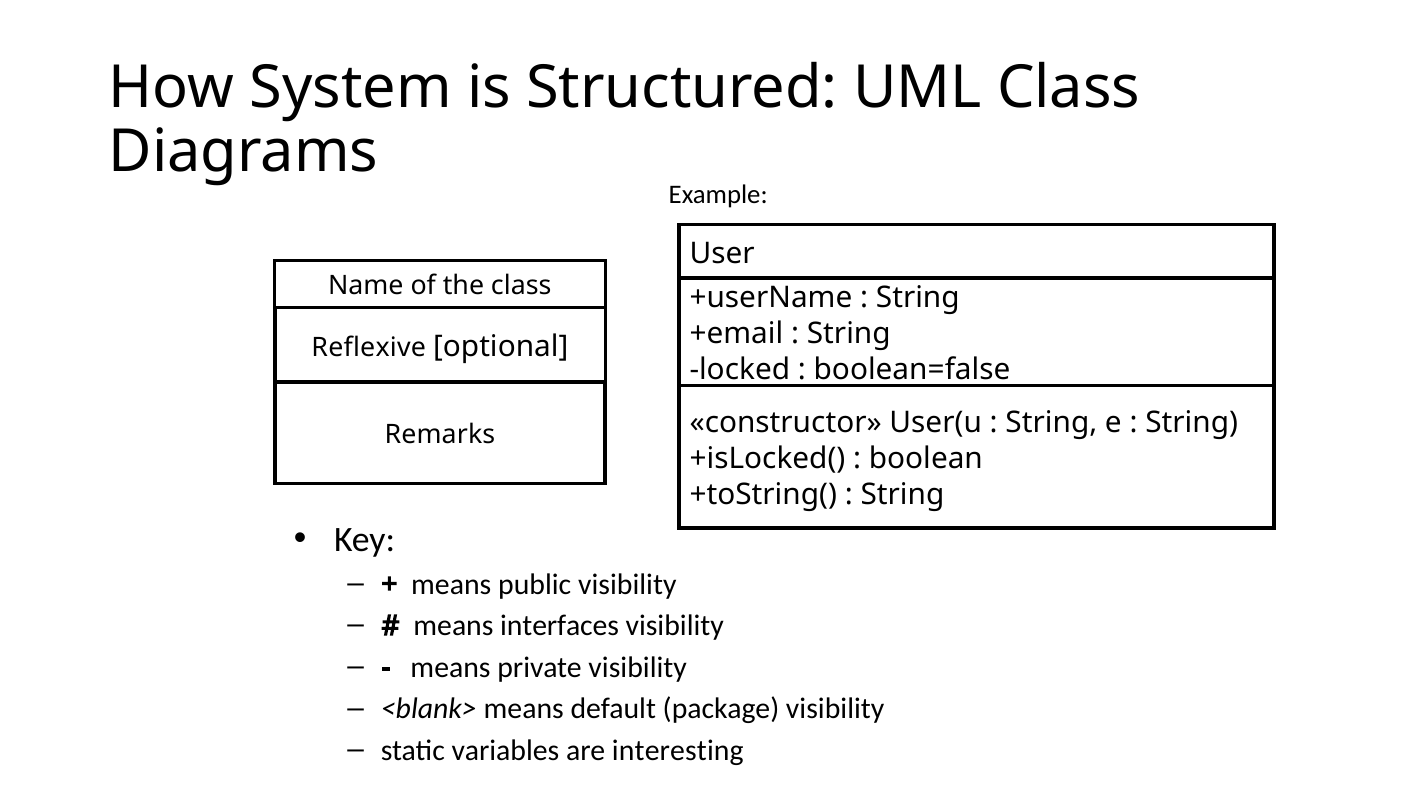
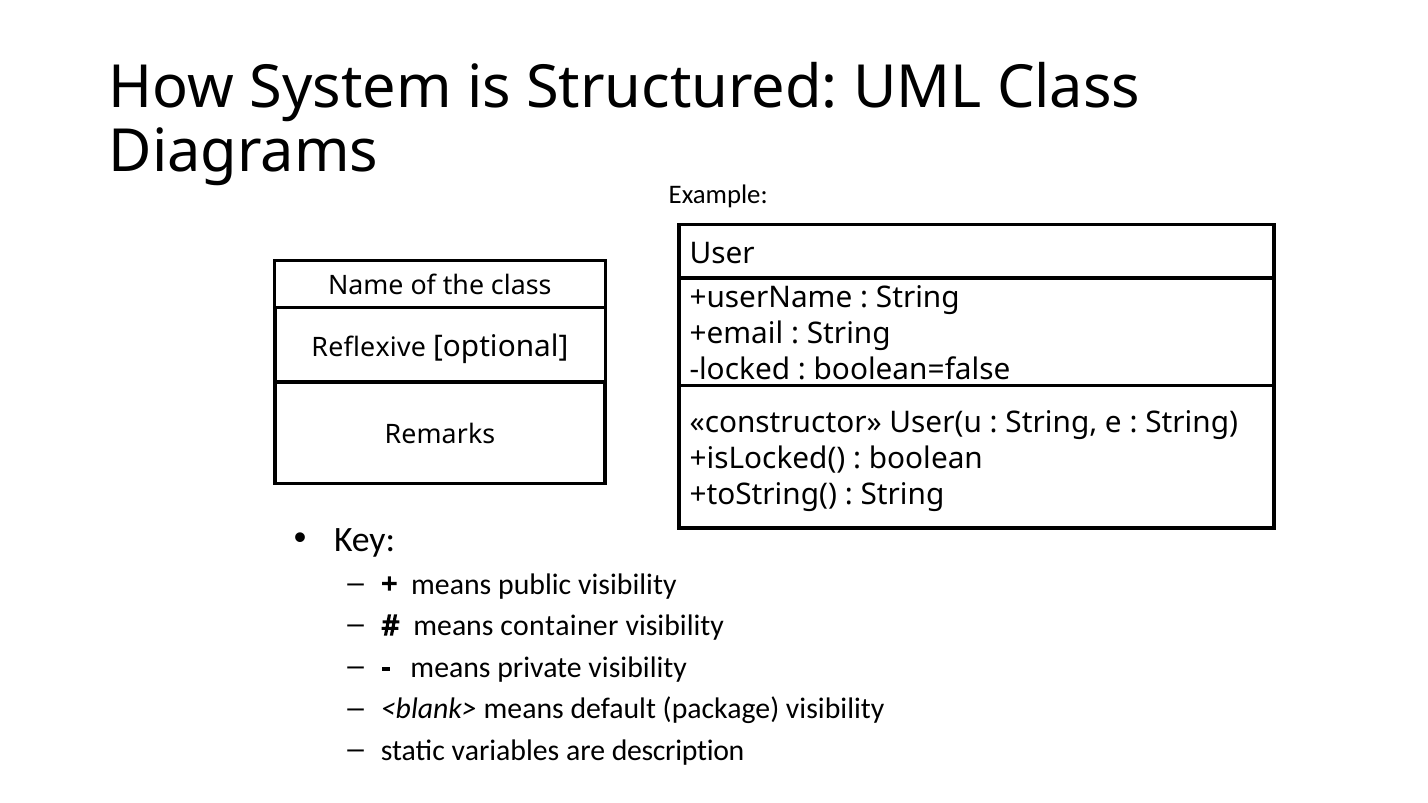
interfaces: interfaces -> container (559, 626)
interesting: interesting -> description (678, 751)
